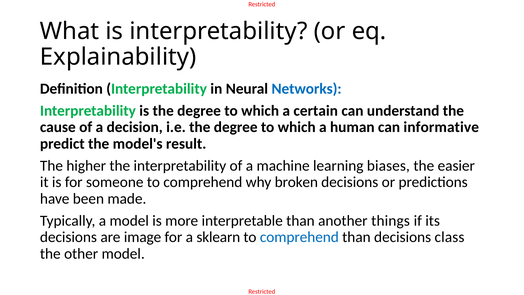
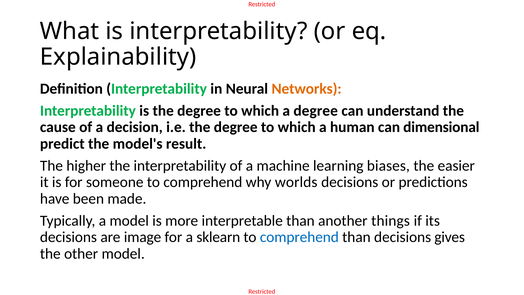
Networks colour: blue -> orange (307, 89)
a certain: certain -> degree (316, 111)
informative: informative -> dimensional (441, 127)
broken: broken -> worlds (296, 182)
class: class -> gives (450, 237)
